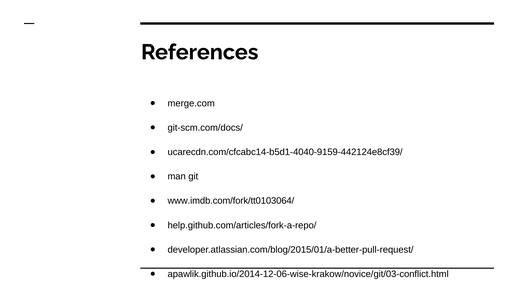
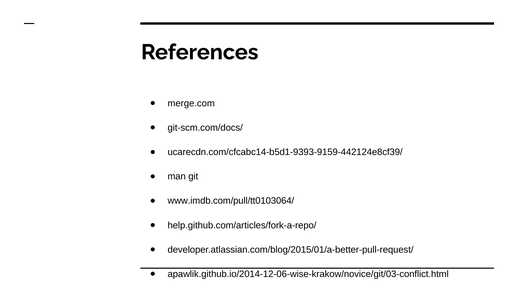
ucarecdn.com/cfcabc14-b5d1-4040-9159-442124e8cf39/: ucarecdn.com/cfcabc14-b5d1-4040-9159-442124e8cf39/ -> ucarecdn.com/cfcabc14-b5d1-9393-9159-442124e8cf39/ (285, 152)
www.imdb.com/fork/tt0103064/: www.imdb.com/fork/tt0103064/ -> www.imdb.com/pull/tt0103064/ (231, 201)
